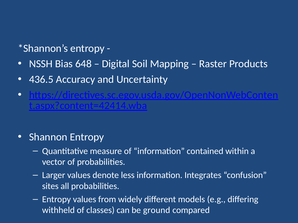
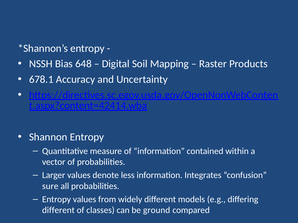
436.5: 436.5 -> 678.1 (41, 80)
sites: sites -> sure (50, 186)
withheld: withheld -> different (58, 211)
